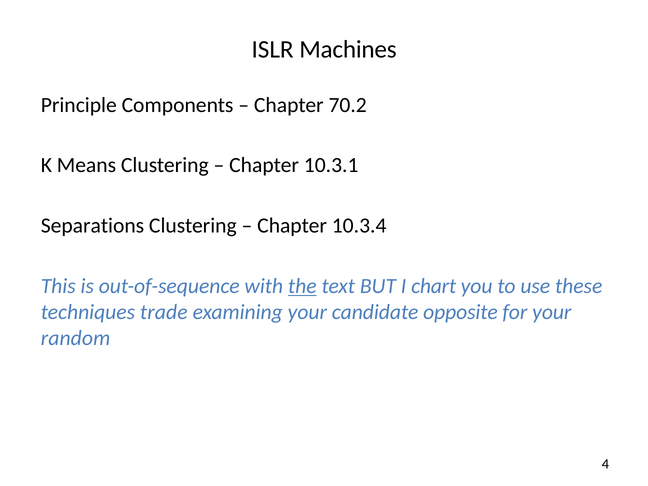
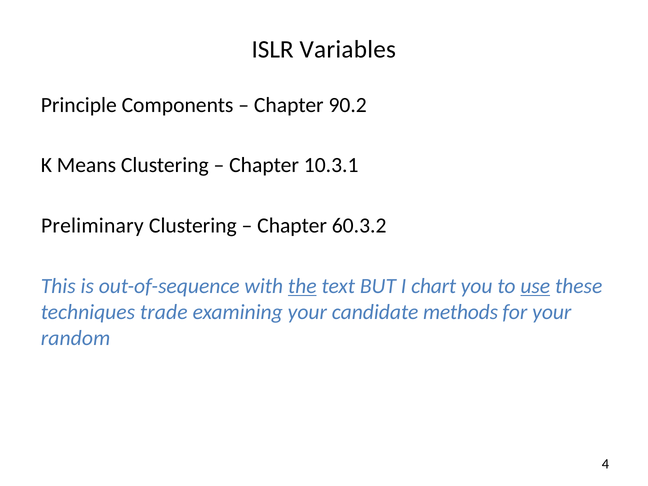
Machines: Machines -> Variables (348, 49)
70.2: 70.2 -> 90.2 (348, 105)
Separations: Separations -> Preliminary (92, 226)
10.3.4: 10.3.4 -> 60.3.2 (359, 226)
use underline: none -> present (535, 286)
opposite: opposite -> methods (461, 312)
